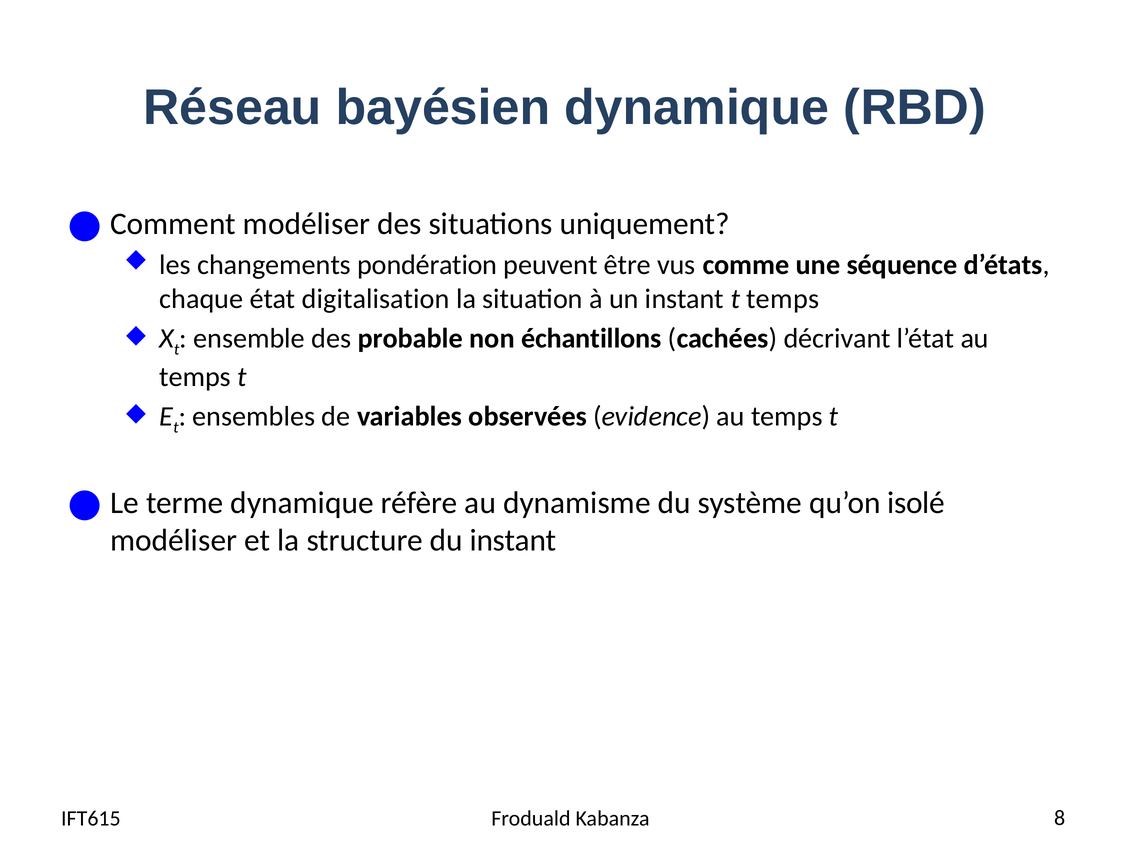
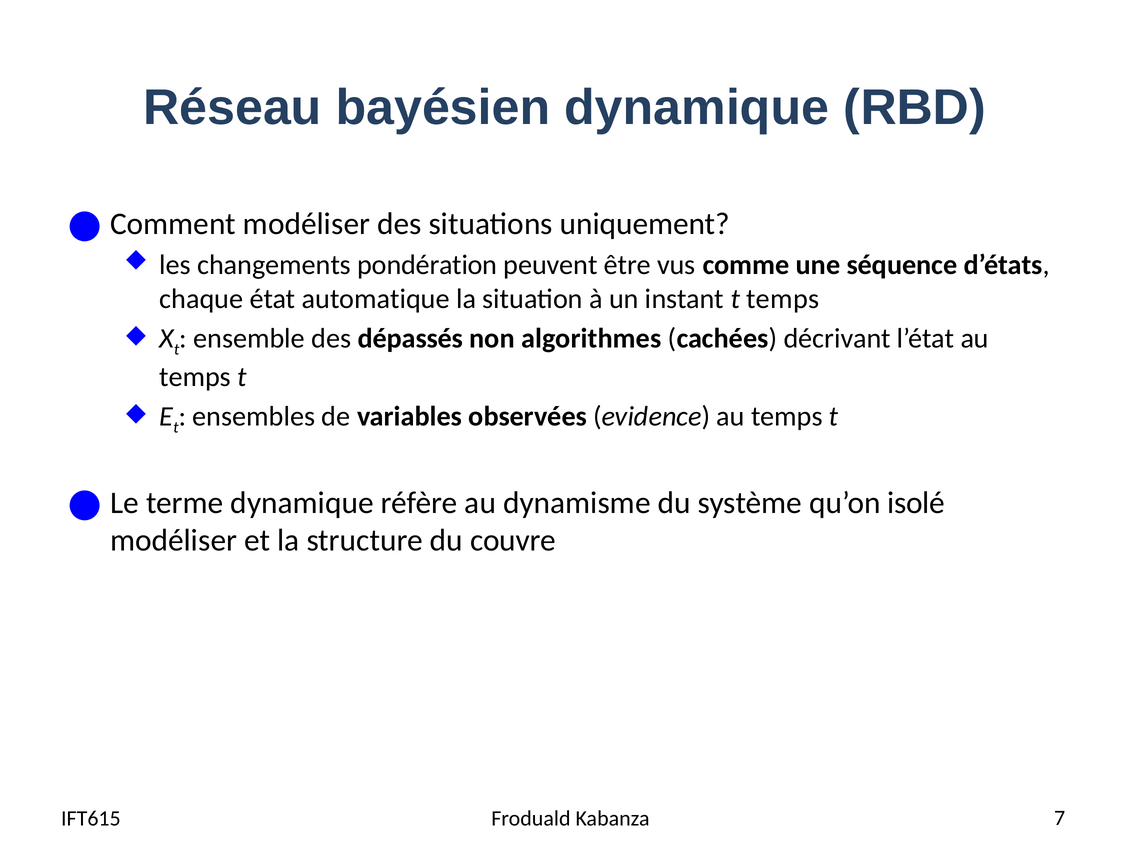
digitalisation: digitalisation -> automatique (376, 299)
probable: probable -> dépassés (410, 339)
échantillons: échantillons -> algorithmes (591, 339)
du instant: instant -> couvre (513, 541)
8: 8 -> 7 (1060, 819)
